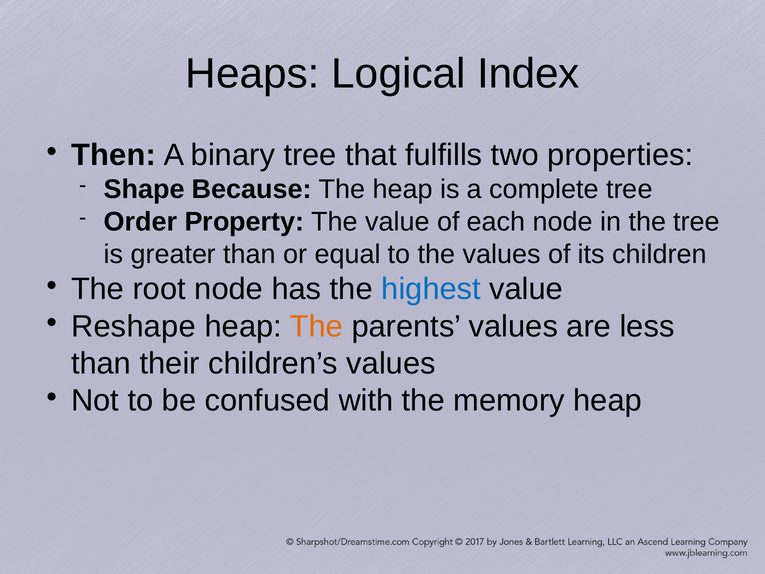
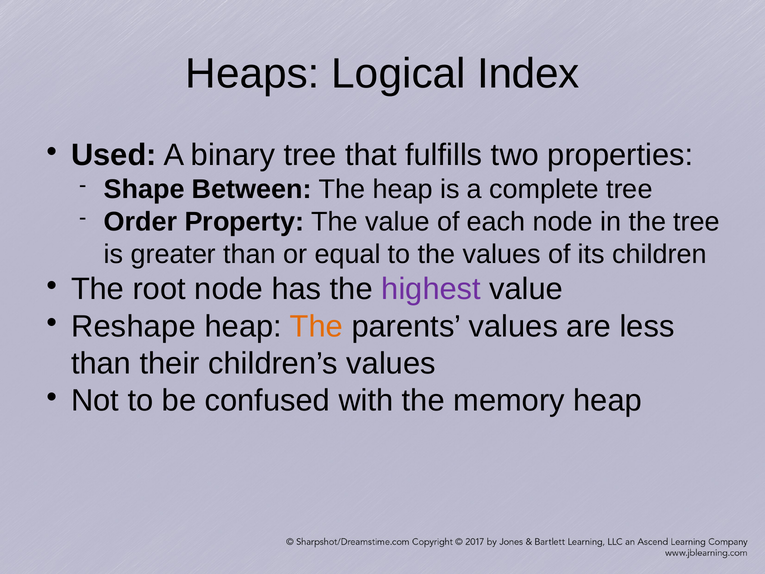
Then: Then -> Used (114, 155)
Because: Because -> Between (252, 189)
highest colour: blue -> purple (431, 289)
